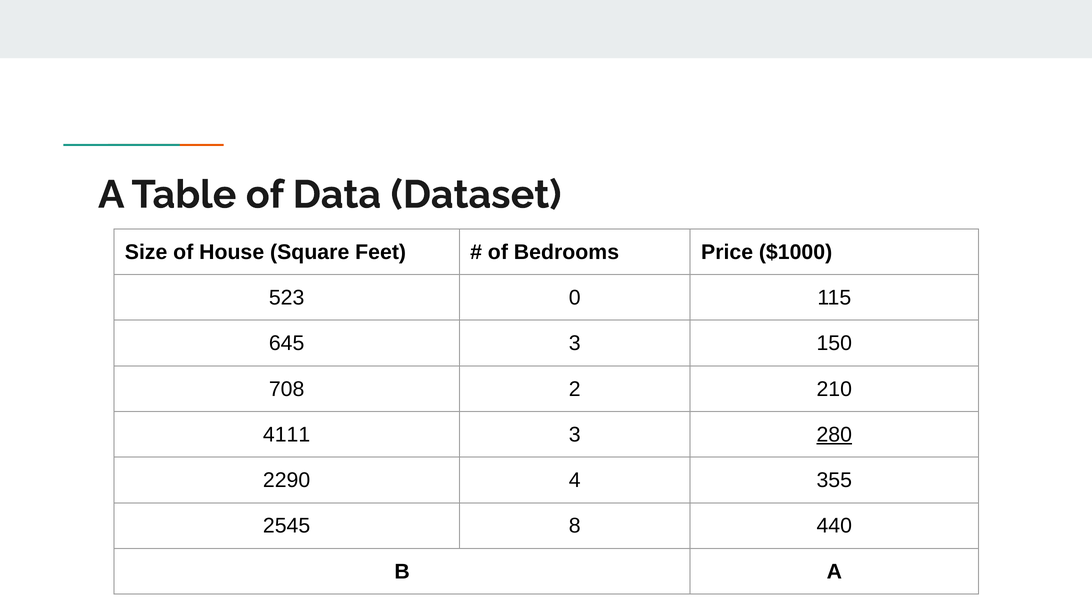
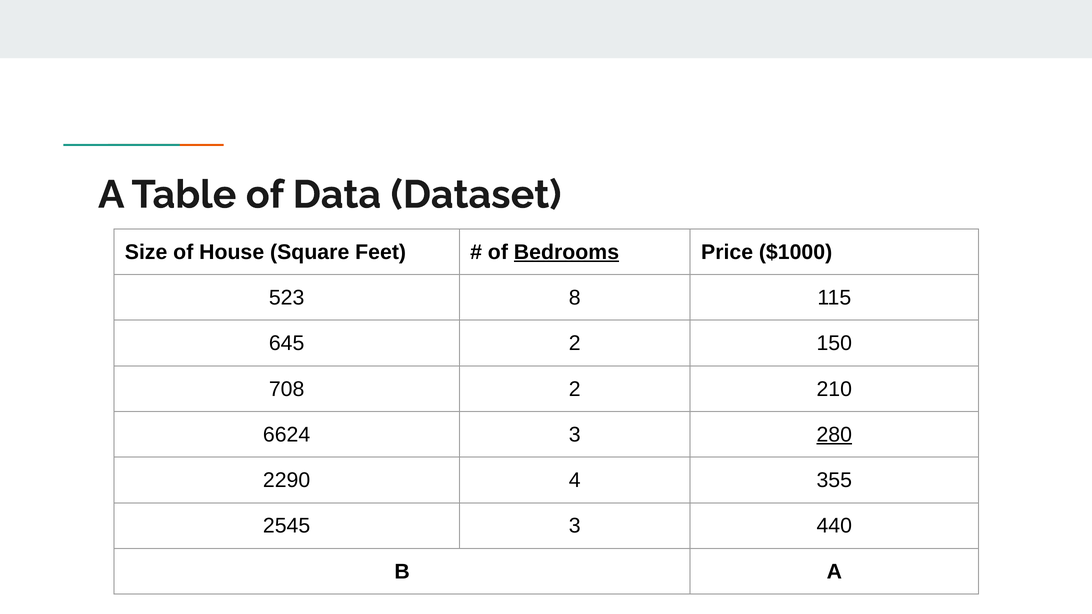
Bedrooms underline: none -> present (566, 252)
0: 0 -> 8 (575, 298)
645 3: 3 -> 2 (575, 344)
4111: 4111 -> 6624 (287, 435)
2545 8: 8 -> 3 (575, 526)
